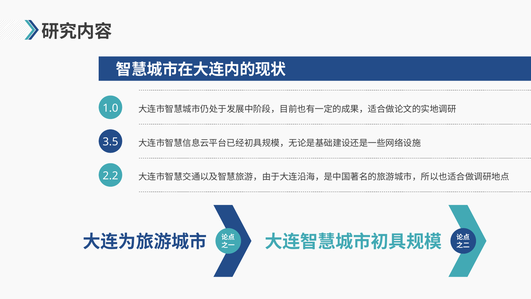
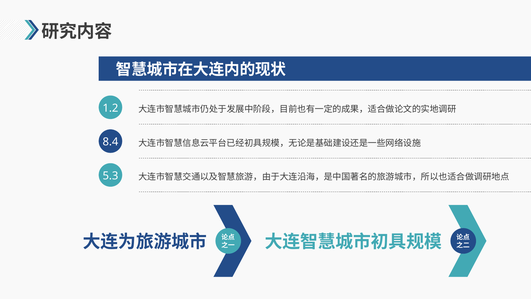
1.0: 1.0 -> 1.2 (110, 108)
3.5: 3.5 -> 8.4 (110, 142)
2.2: 2.2 -> 5.3 (110, 176)
